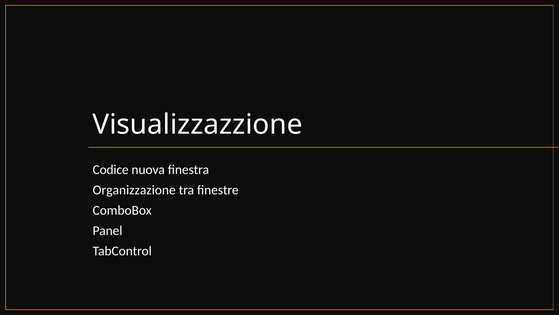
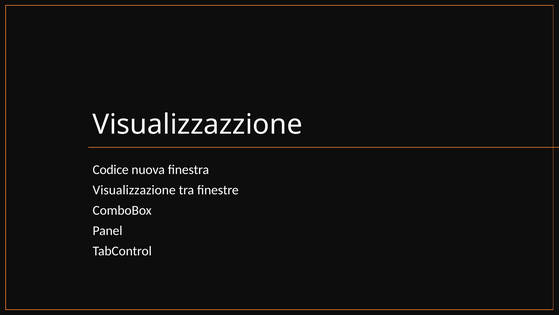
Organizzazione: Organizzazione -> Visualizzazione (134, 190)
